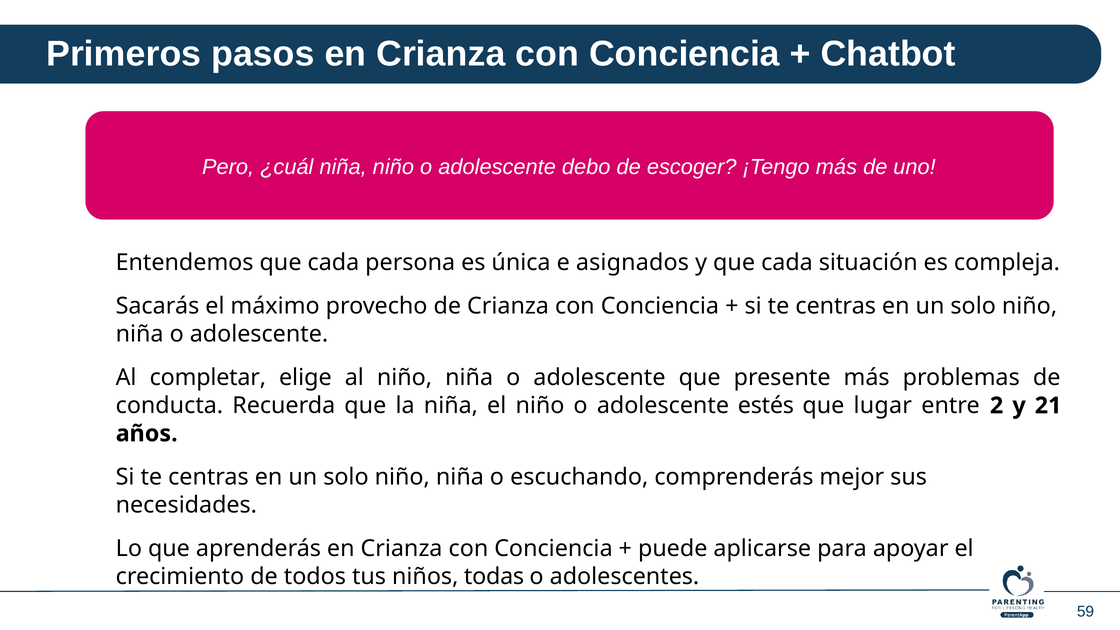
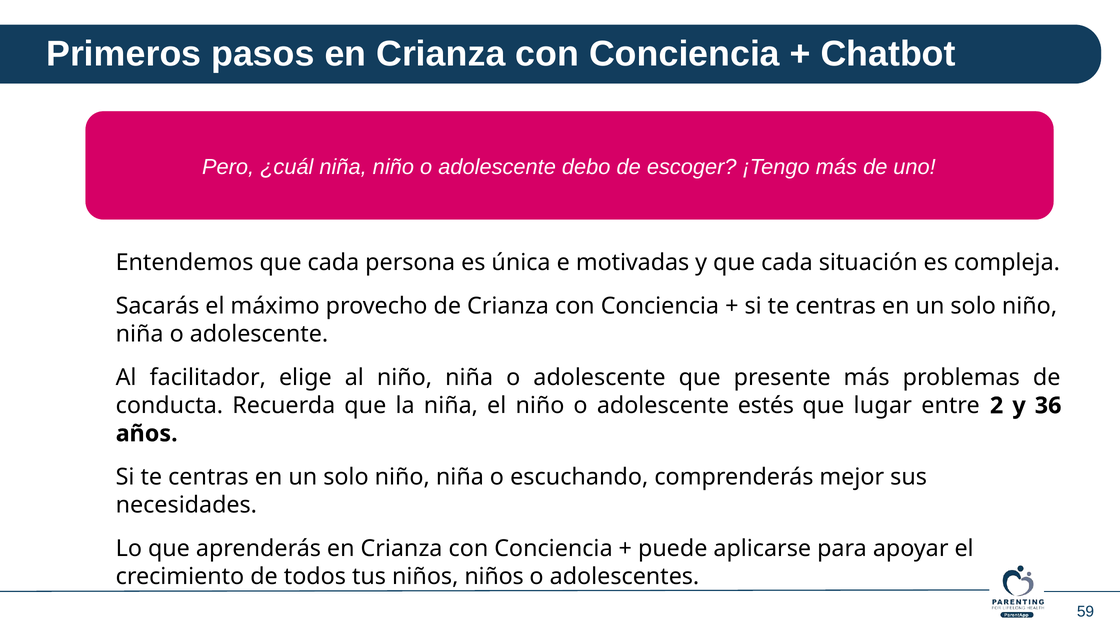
asignados: asignados -> motivadas (633, 262)
completar: completar -> facilitador (208, 378)
21: 21 -> 36 (1048, 406)
niños todas: todas -> niños (494, 577)
